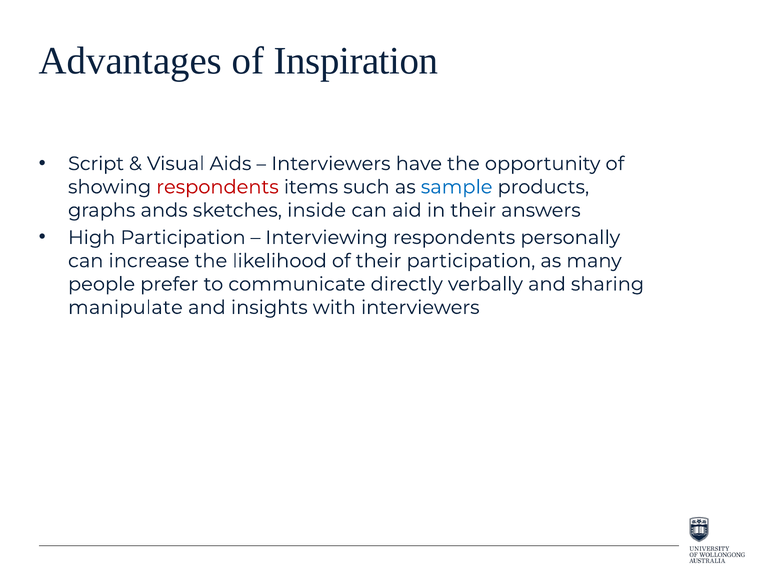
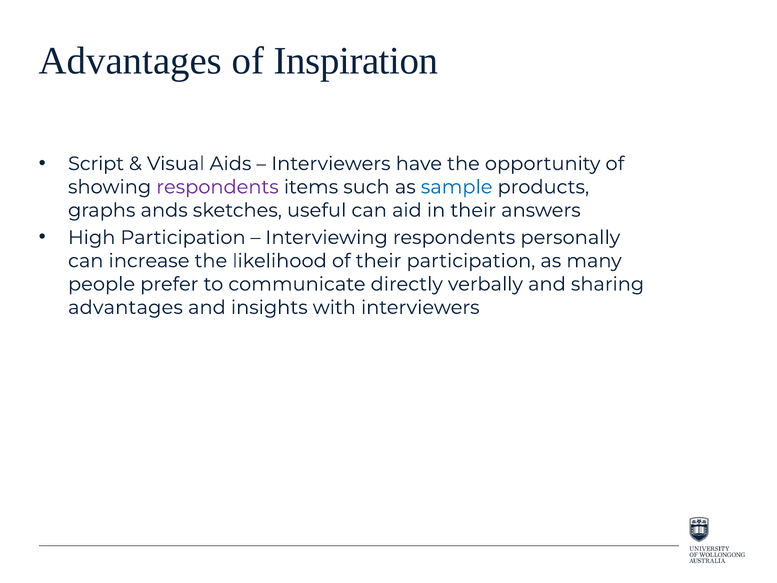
respondents colour: red -> purple (217, 187)
inside: inside -> useful (317, 210)
manipulate: manipulate -> advantages (125, 307)
